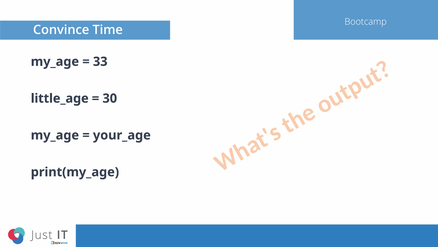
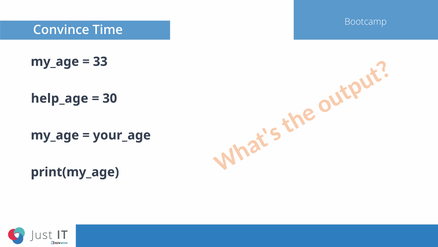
little_age: little_age -> help_age (60, 98)
